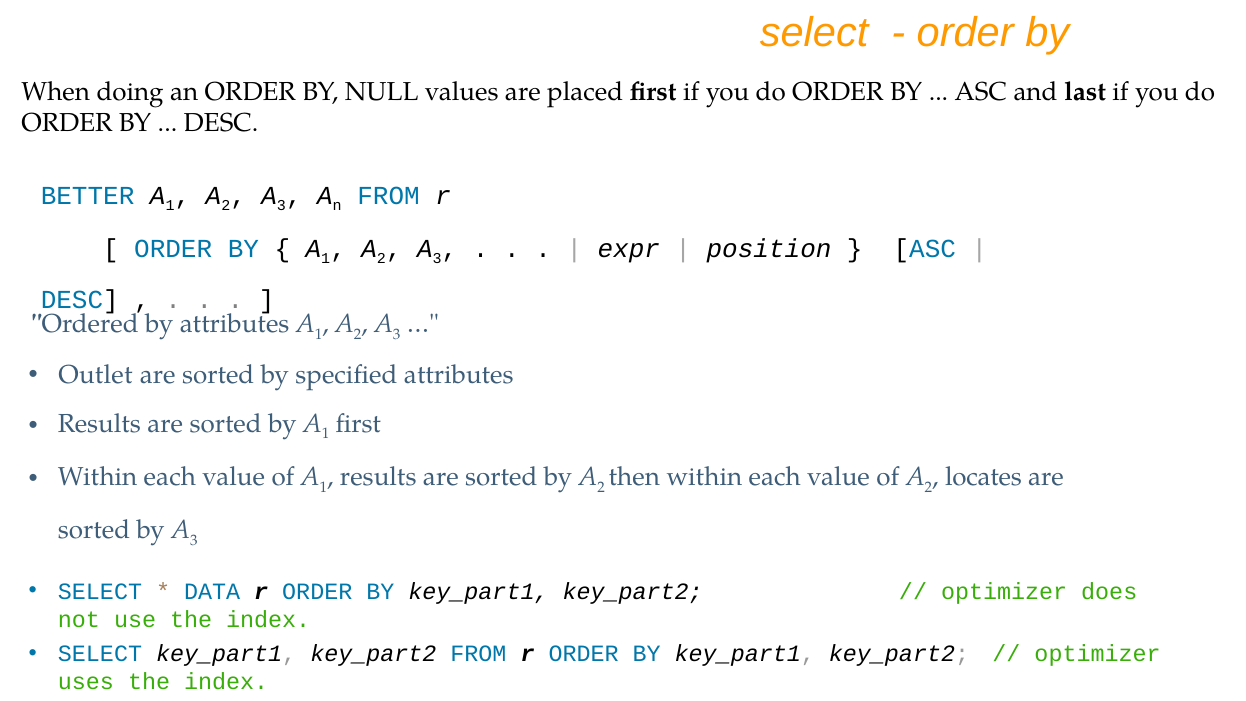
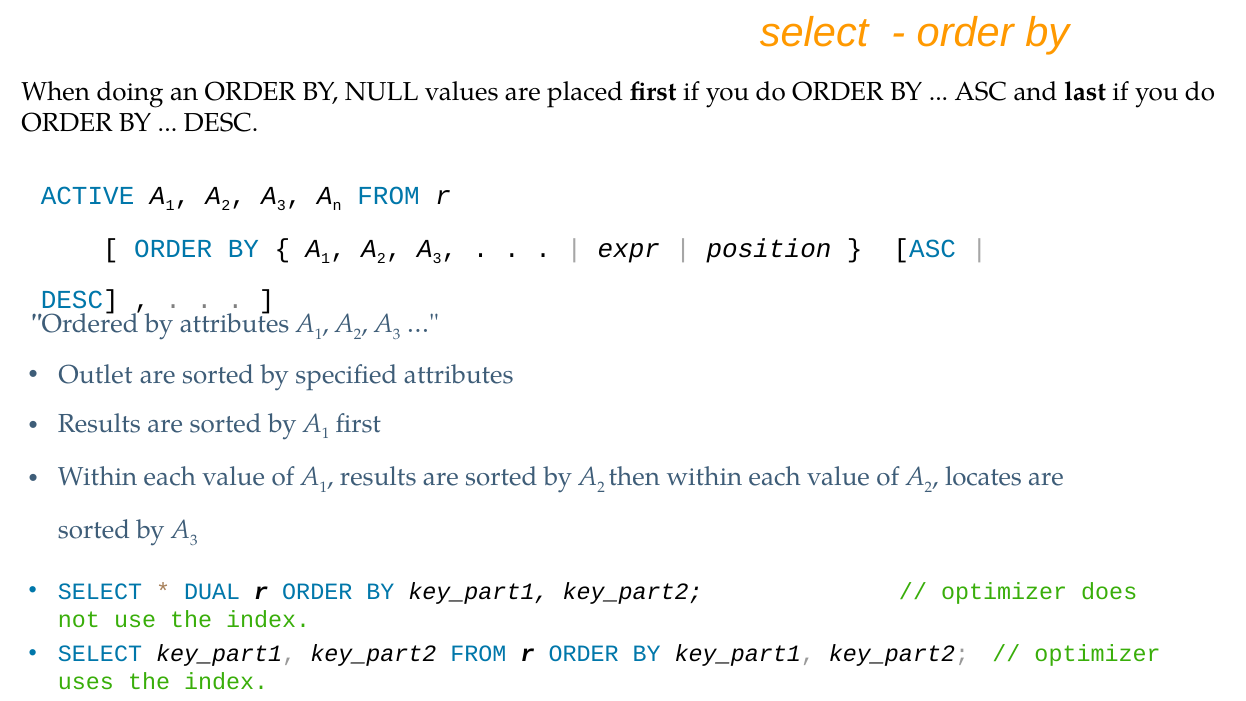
BETTER: BETTER -> ACTIVE (88, 196)
DATA: DATA -> DUAL (212, 591)
